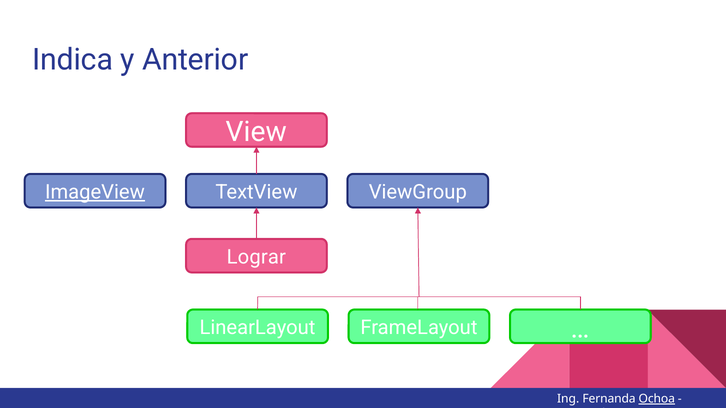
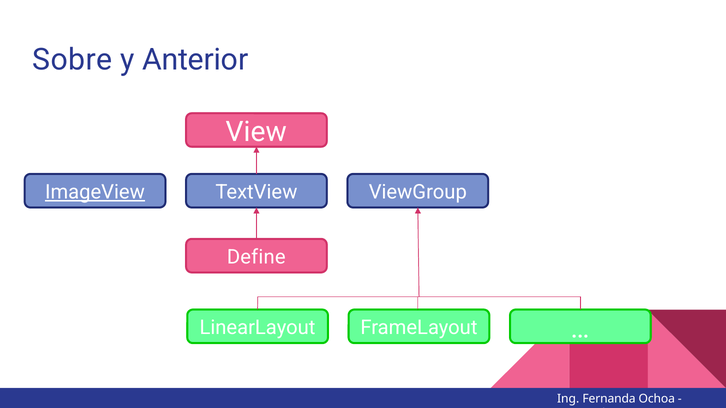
Indica: Indica -> Sobre (72, 60)
Lograr: Lograr -> Define (256, 257)
Ochoa underline: present -> none (657, 399)
